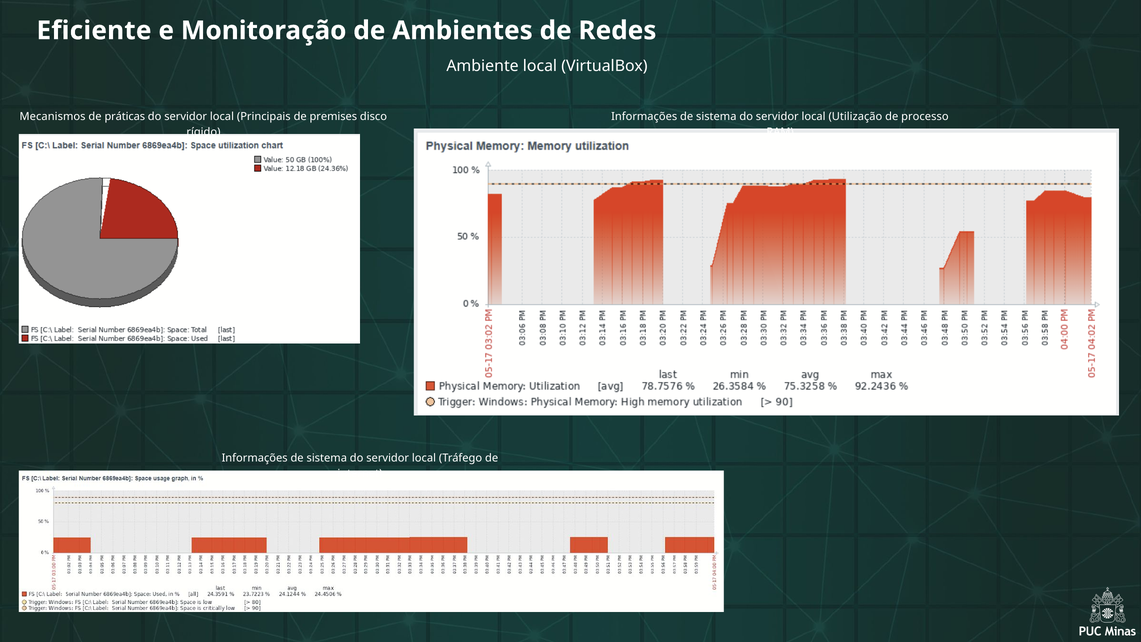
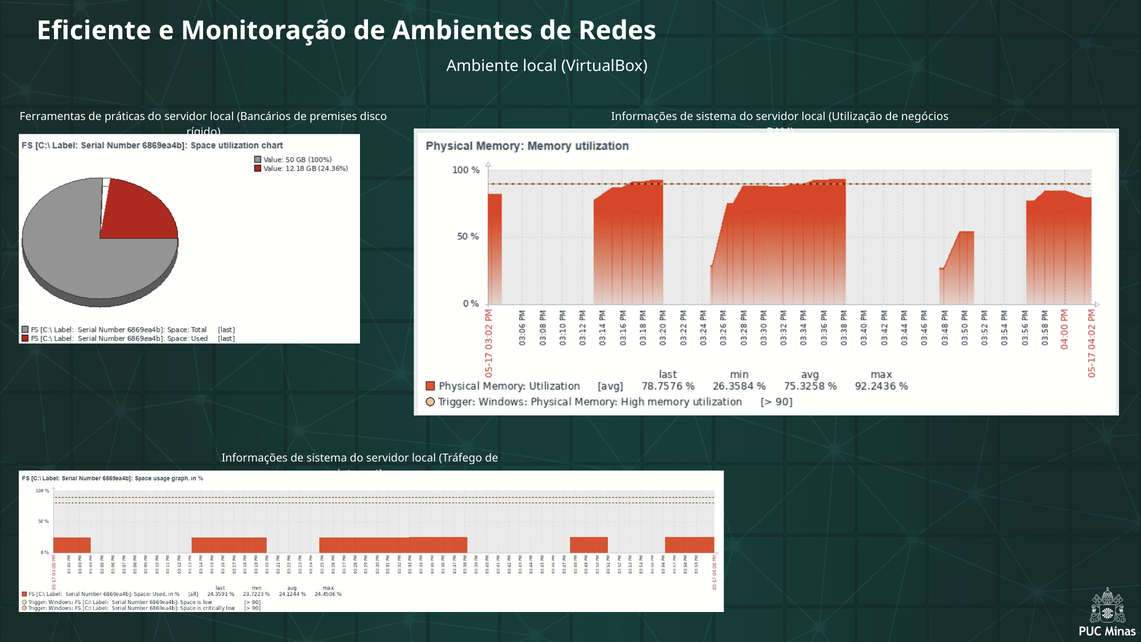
Mecanismos: Mecanismos -> Ferramentas (53, 116)
Principais: Principais -> Bancários (264, 116)
processo: processo -> negócios (925, 116)
